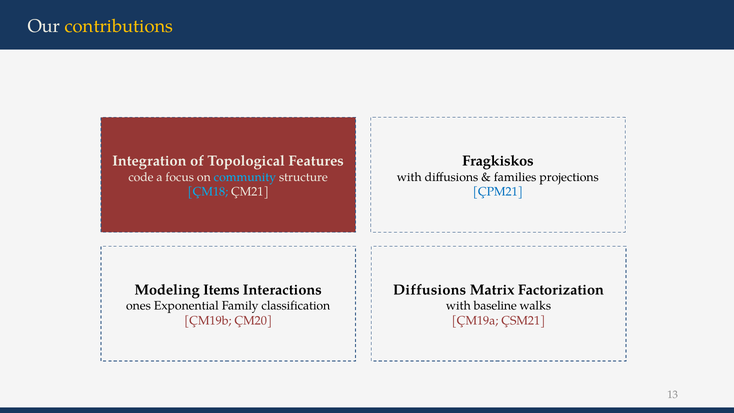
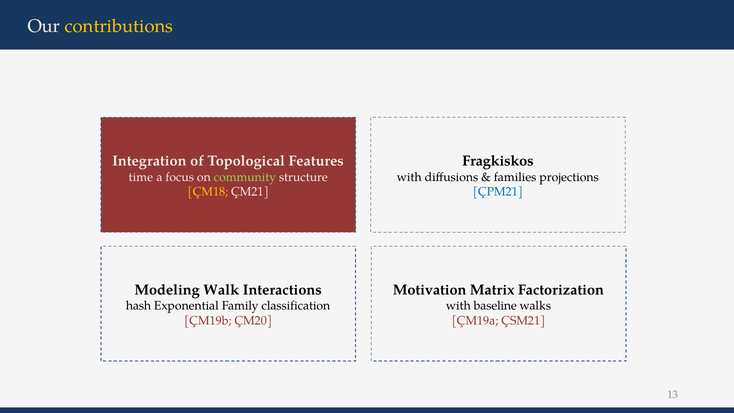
code: code -> time (141, 177)
community colour: light blue -> light green (245, 177)
ÇM18 colour: light blue -> yellow (208, 192)
Items: Items -> Walk (221, 290)
Diffusions: Diffusions -> Motivation (430, 290)
ones: ones -> hash (139, 306)
